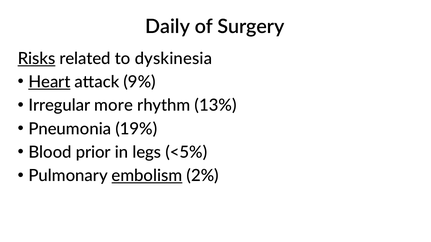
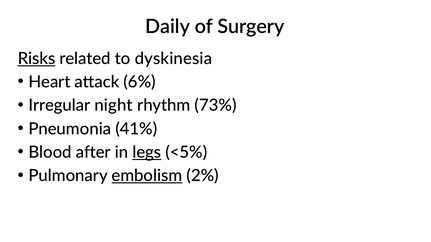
Heart underline: present -> none (49, 82)
9%: 9% -> 6% (140, 82)
more: more -> night (114, 106)
13%: 13% -> 73% (216, 106)
19%: 19% -> 41% (136, 129)
prior: prior -> after (93, 153)
legs underline: none -> present (147, 153)
